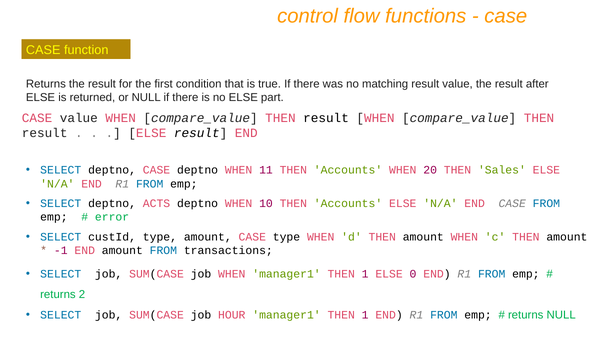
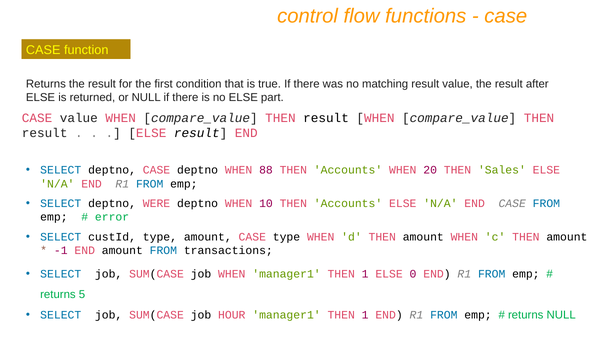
11: 11 -> 88 (266, 170)
ACTS: ACTS -> WERE (157, 204)
2: 2 -> 5 (82, 294)
